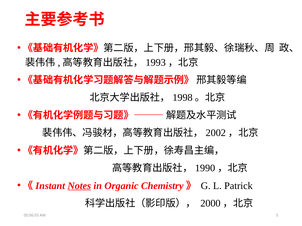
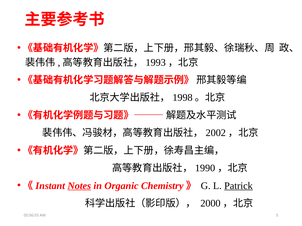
Patrick underline: none -> present (238, 186)
